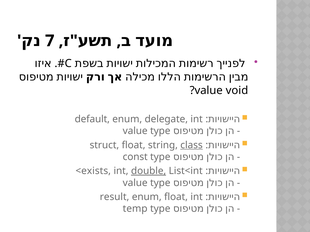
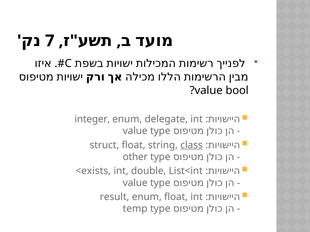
void: void -> bool (237, 91)
default: default -> integer (92, 119)
const: const -> other (135, 157)
double underline: present -> none (149, 171)
